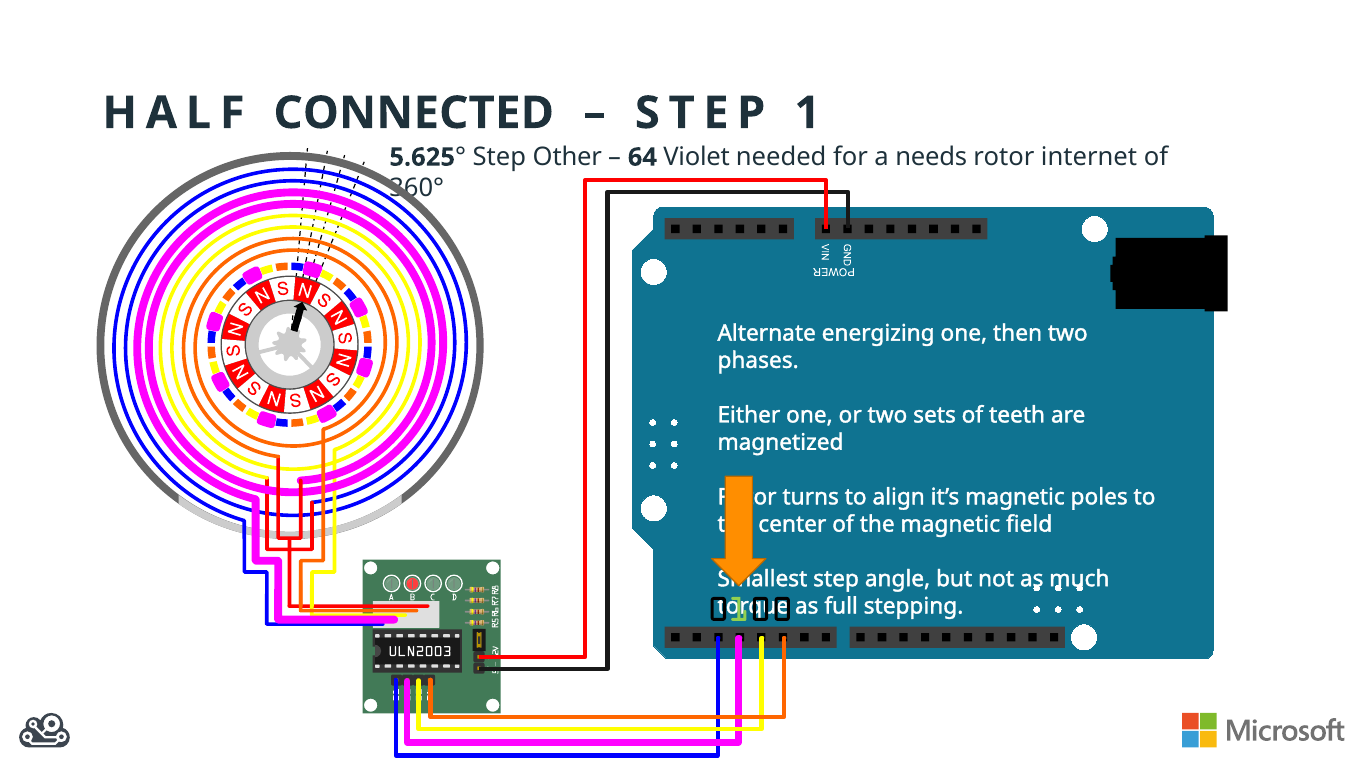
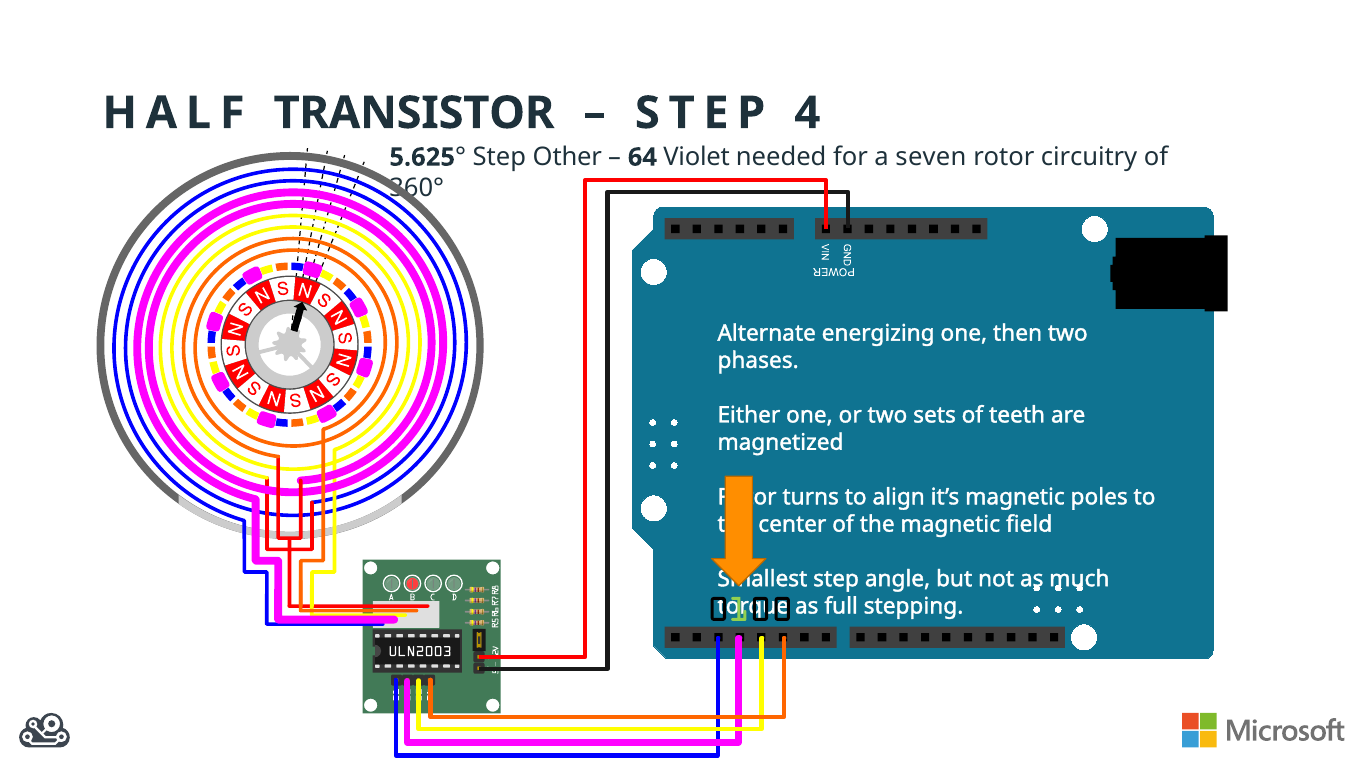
CONNECTED: CONNECTED -> TRANSISTOR (414, 113)
1: 1 -> 4 (807, 113)
needs: needs -> seven (931, 157)
internet: internet -> circuitry (1089, 157)
